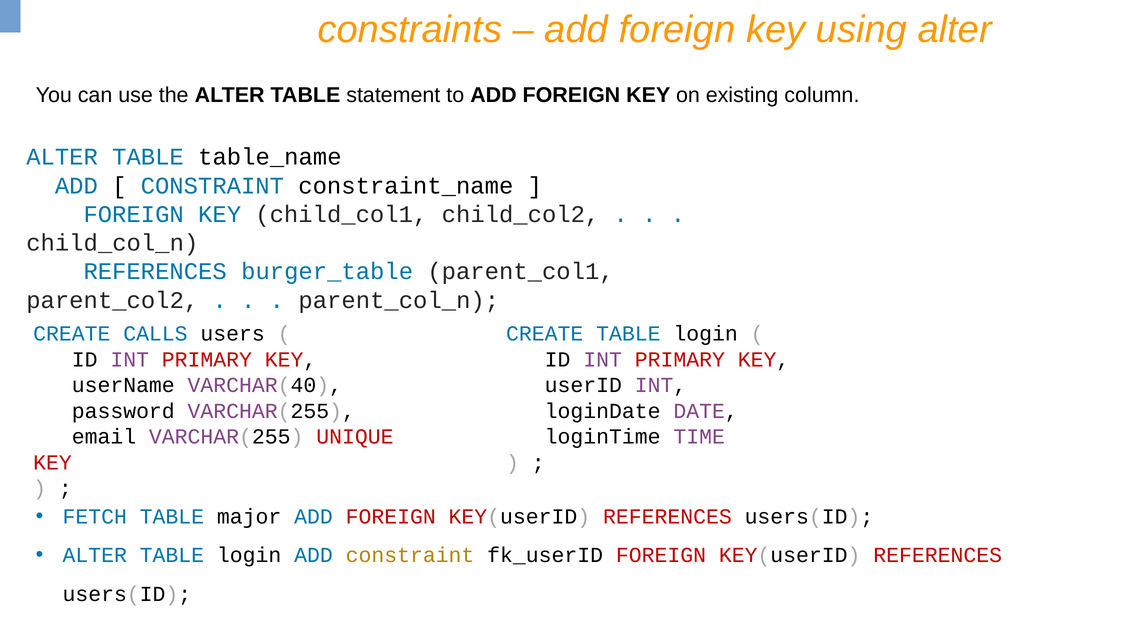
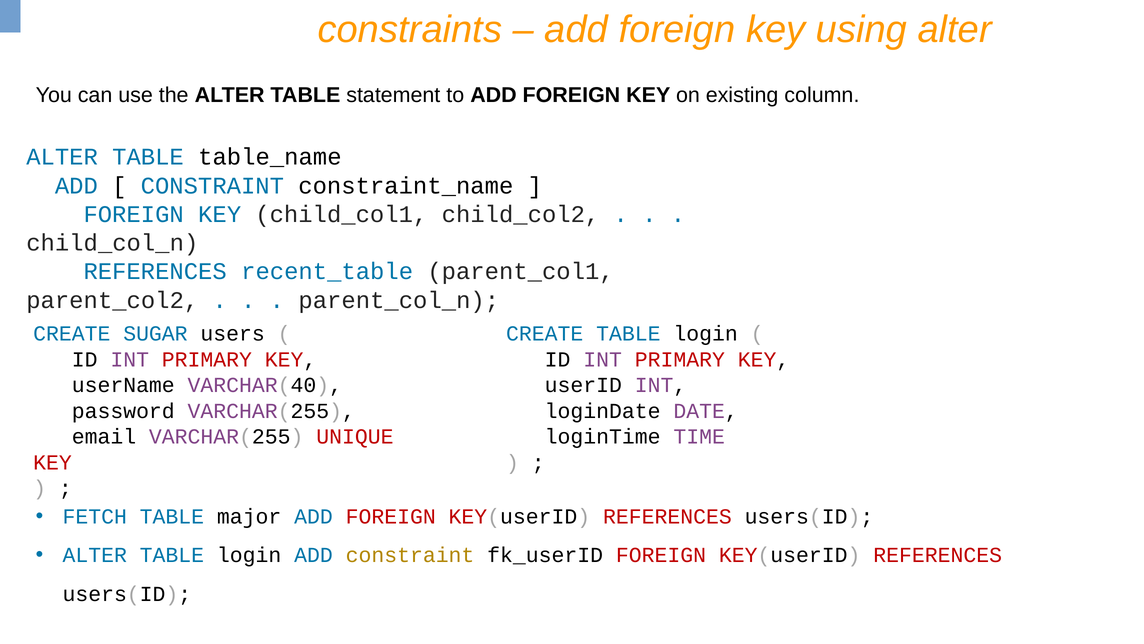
burger_table: burger_table -> recent_table (327, 271)
CALLS: CALLS -> SUGAR (155, 334)
